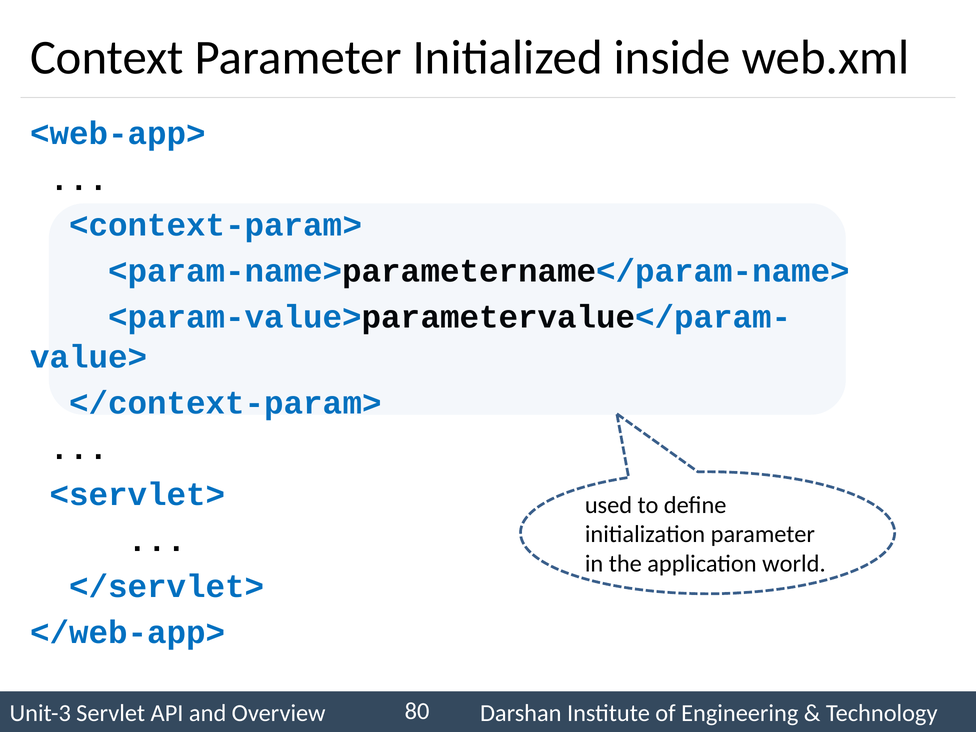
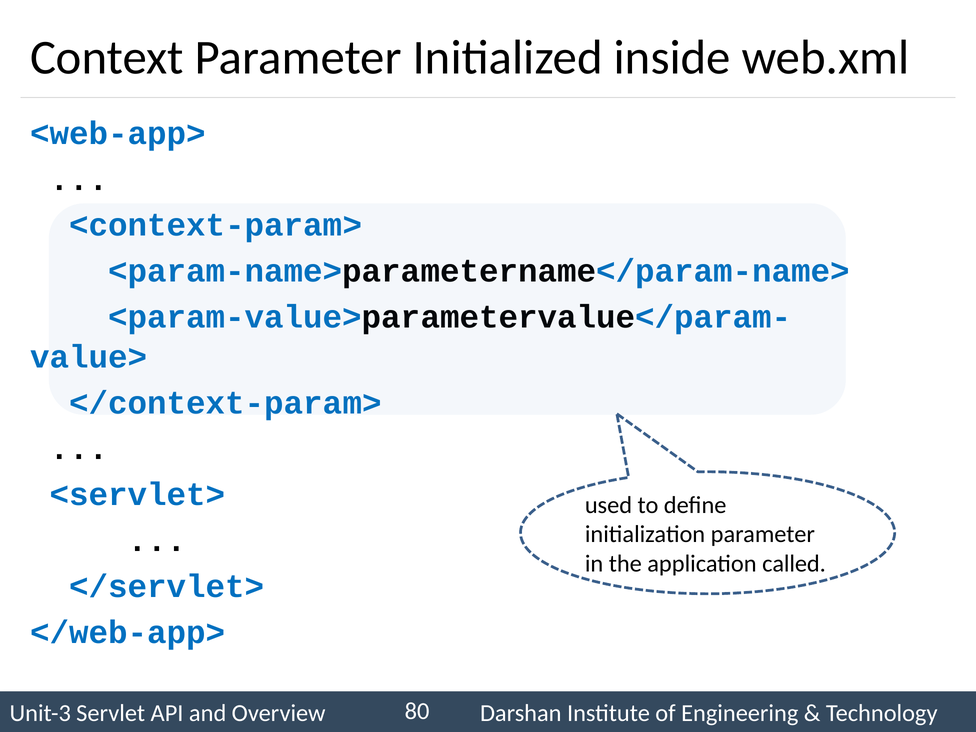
world: world -> called (794, 564)
